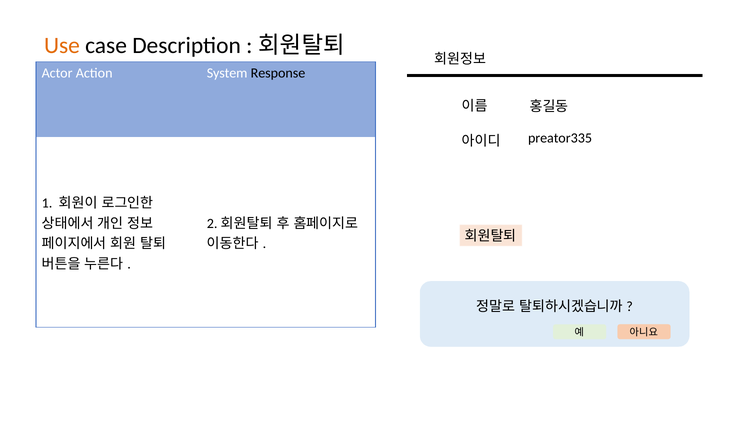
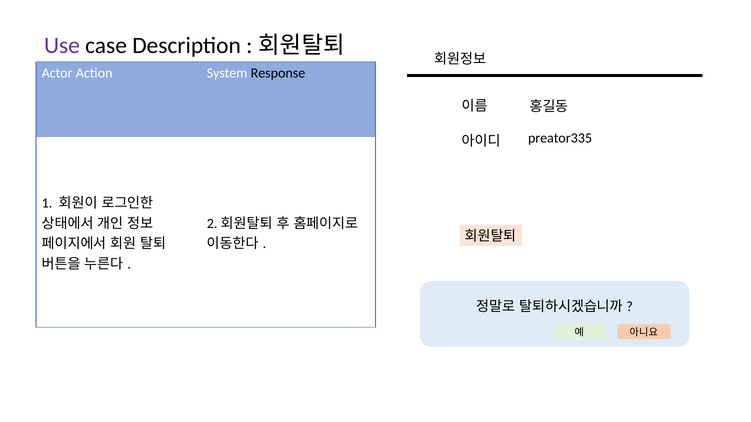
Use colour: orange -> purple (62, 46)
